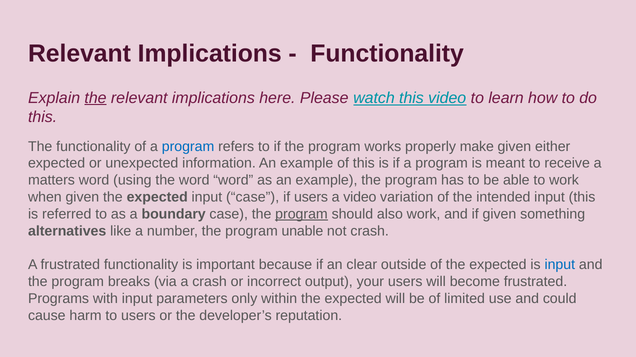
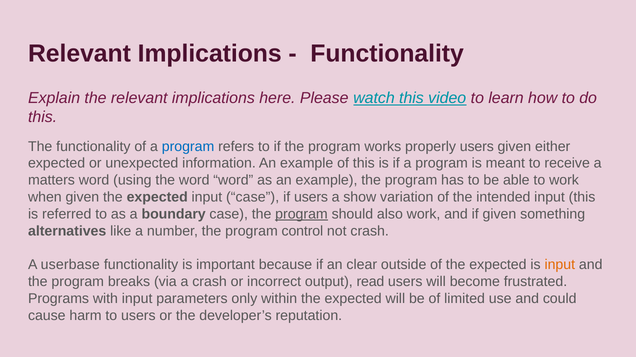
the underline: present -> none (96, 98)
properly make: make -> users (477, 147)
a video: video -> show (360, 198)
unable: unable -> control (302, 231)
A frustrated: frustrated -> userbase (70, 265)
input colour: blue -> orange (560, 265)
your: your -> read (370, 282)
